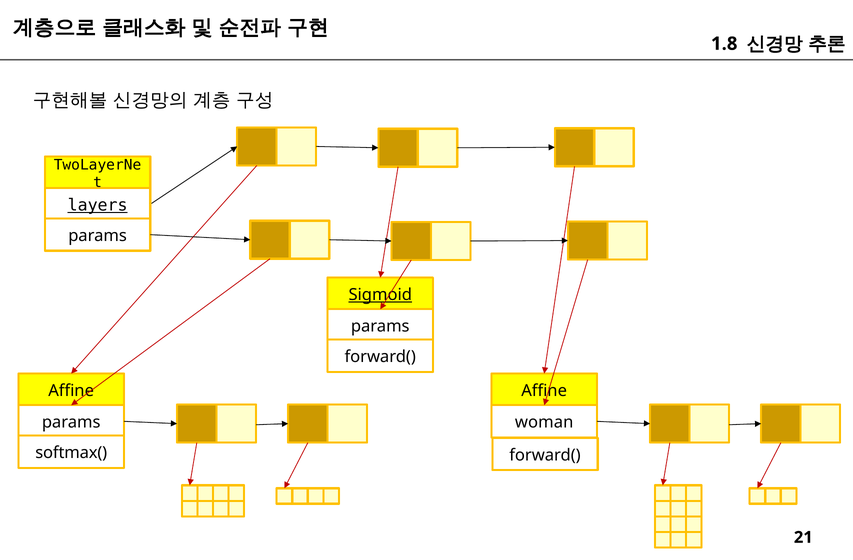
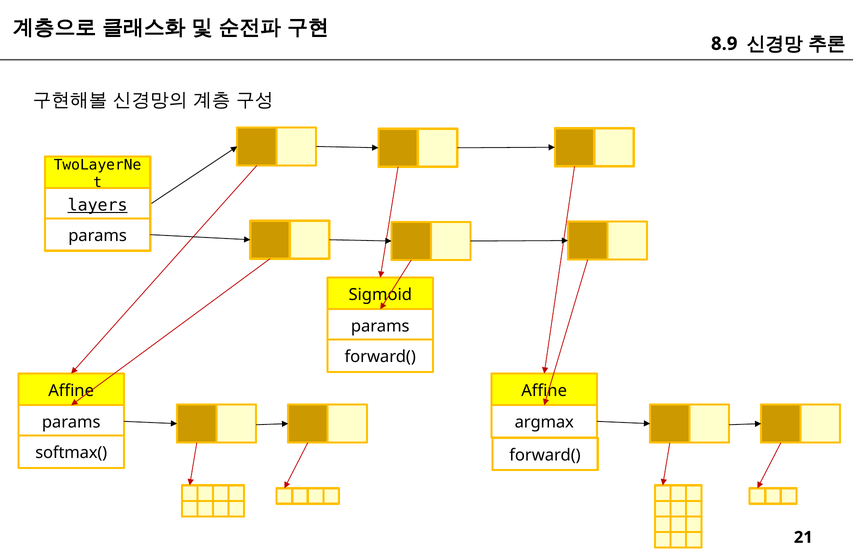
1.8: 1.8 -> 8.9 (724, 44)
Sigmoid underline: present -> none (380, 295)
woman: woman -> argmax (544, 423)
